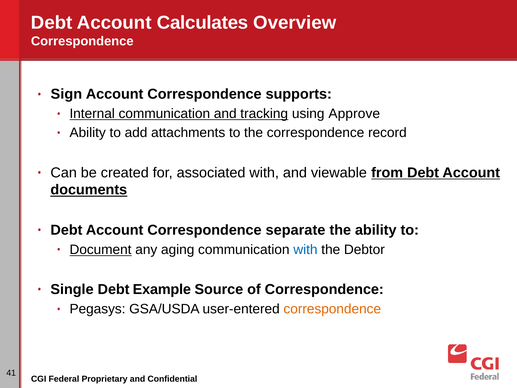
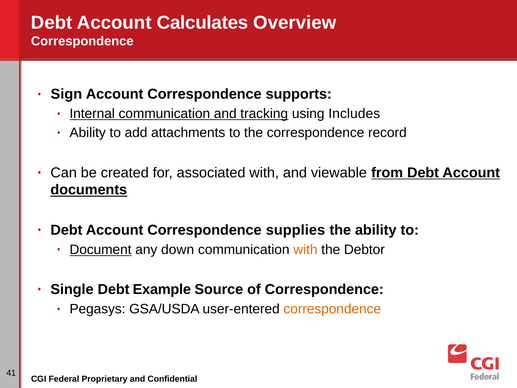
Approve: Approve -> Includes (354, 114)
separate: separate -> supplies (295, 230)
aging: aging -> down (178, 249)
with colour: blue -> orange (305, 249)
